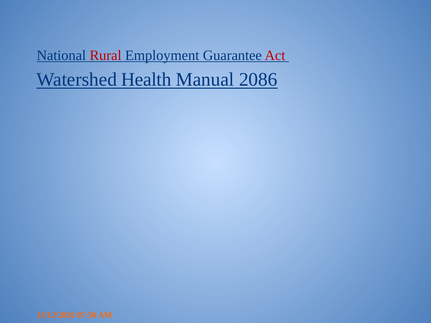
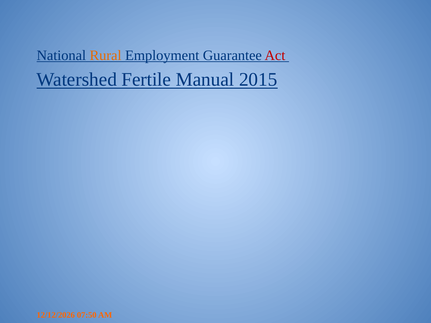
Rural colour: red -> orange (106, 55)
Health: Health -> Fertile (146, 80)
2086: 2086 -> 2015 (258, 80)
